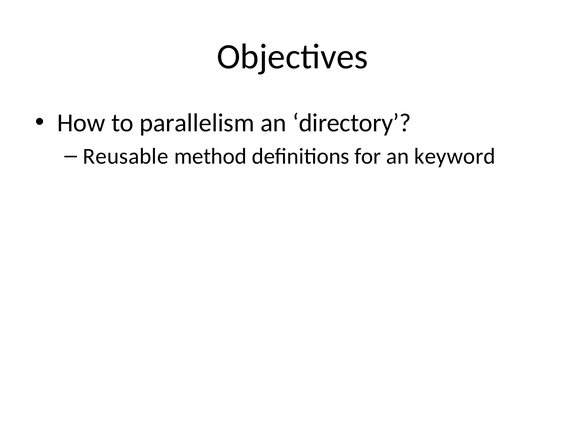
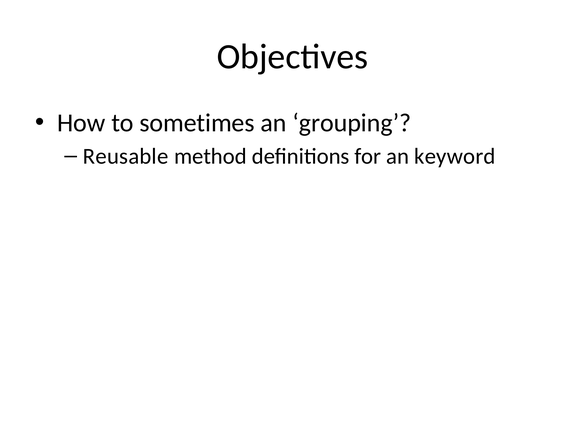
parallelism: parallelism -> sometimes (197, 123)
directory: directory -> grouping (352, 123)
